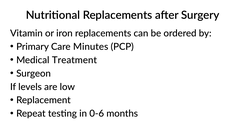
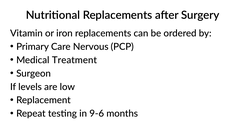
Minutes: Minutes -> Nervous (91, 47)
0-6: 0-6 -> 9-6 (97, 114)
